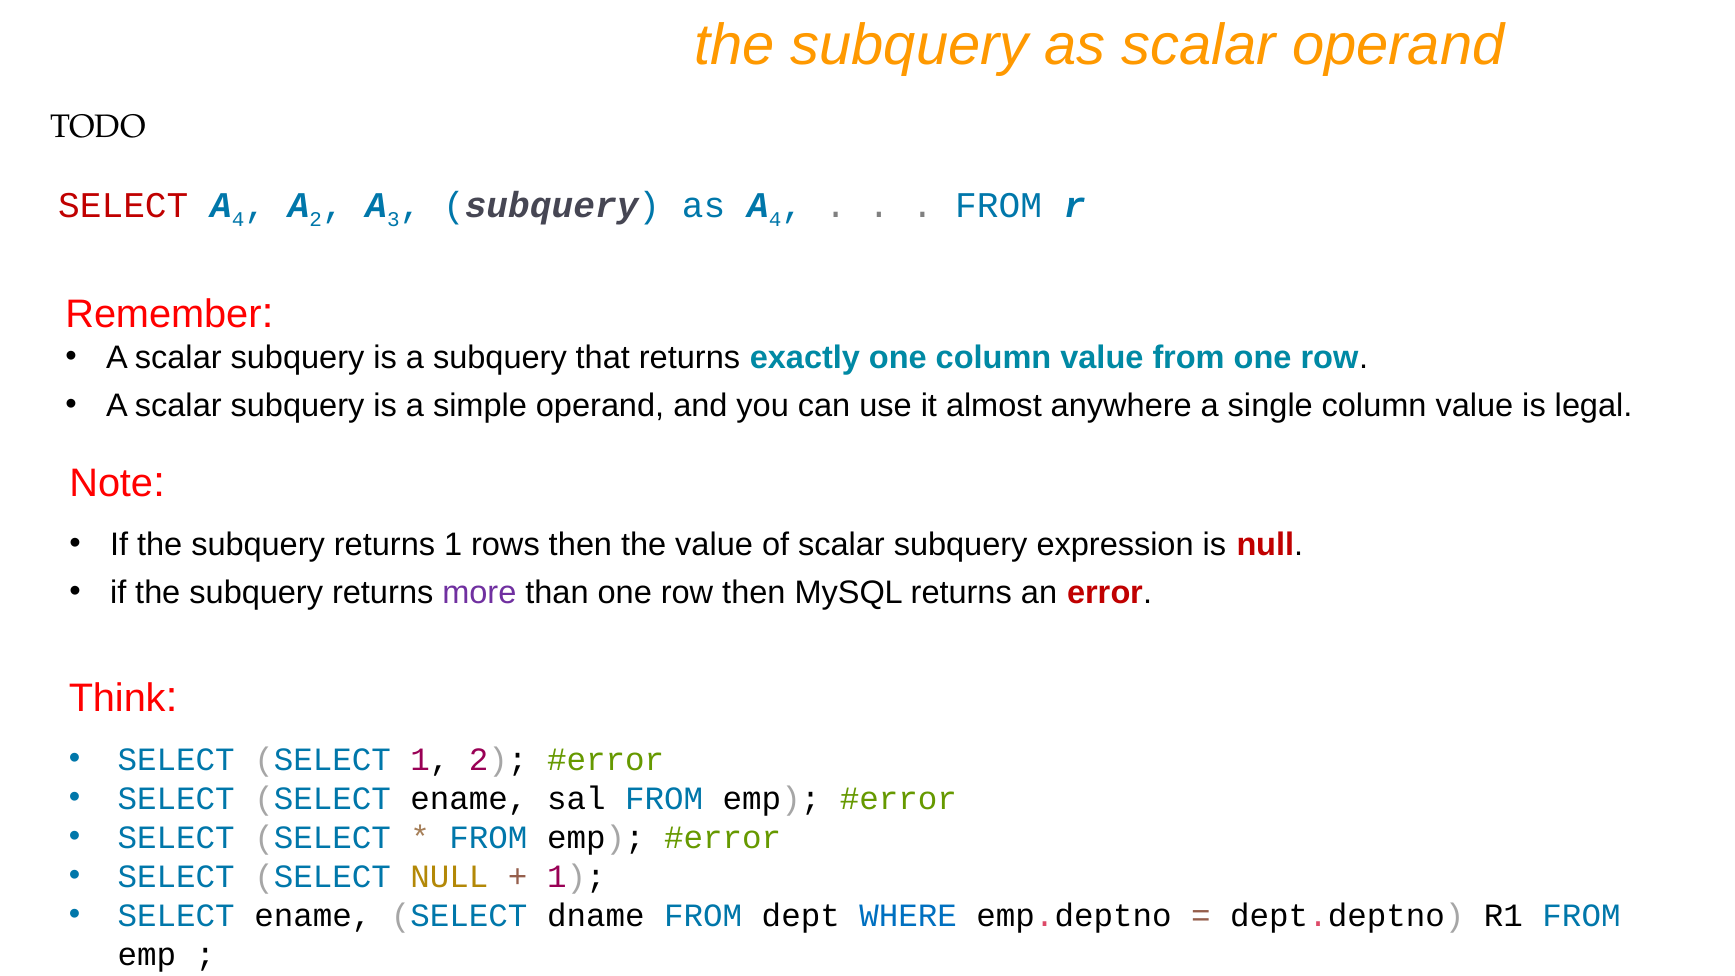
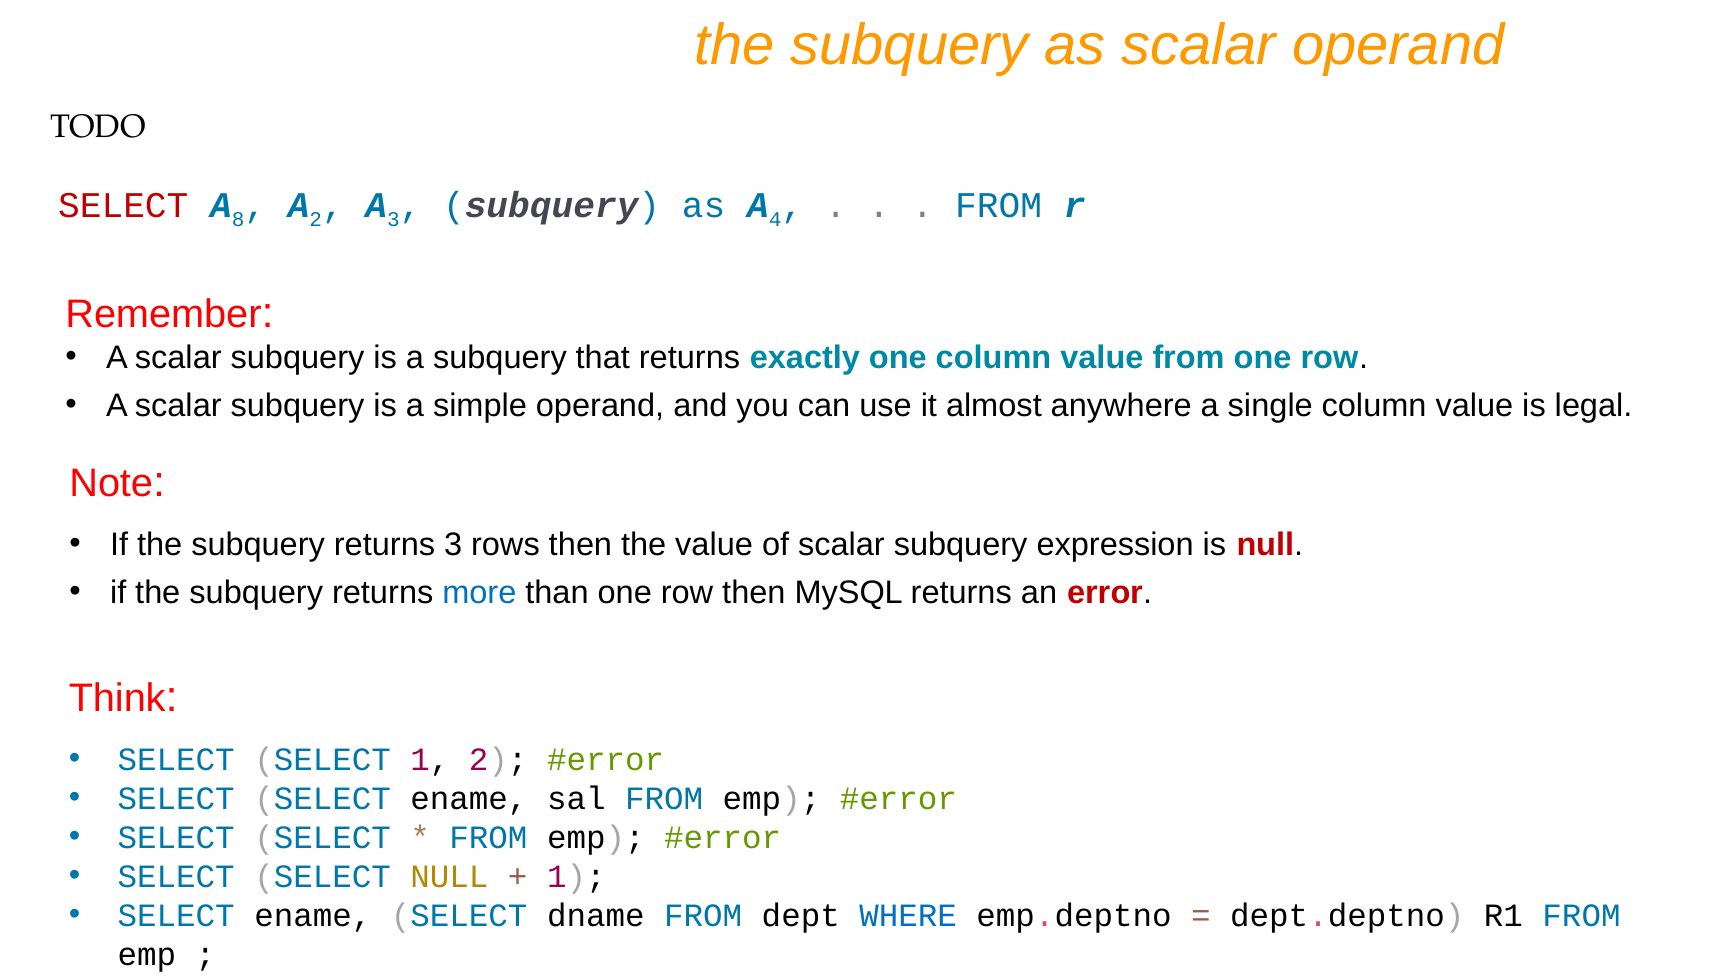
4: 4 -> 8 (238, 220)
returns 1: 1 -> 3 (453, 545)
more colour: purple -> blue (479, 592)
